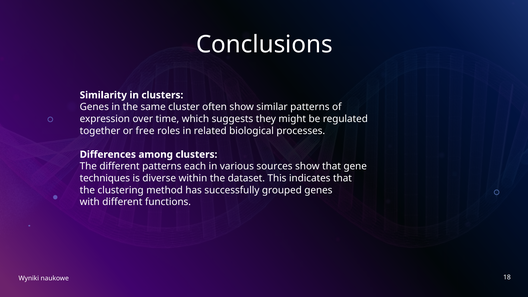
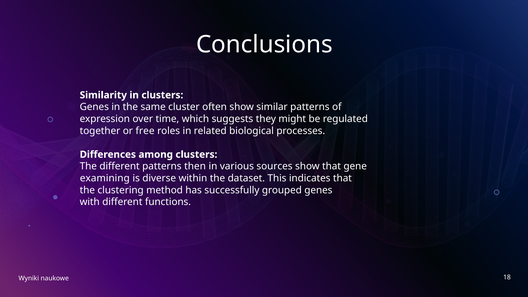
each: each -> then (195, 166)
techniques: techniques -> examining (105, 178)
